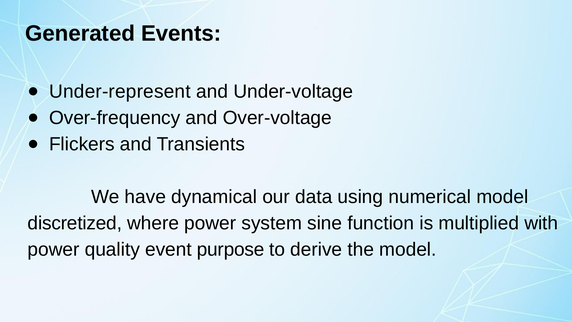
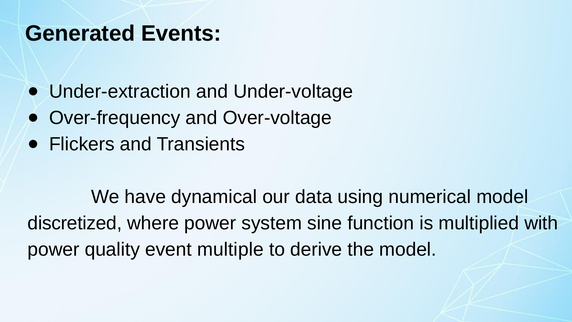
Under-represent: Under-represent -> Under-extraction (120, 91)
purpose: purpose -> multiple (230, 249)
